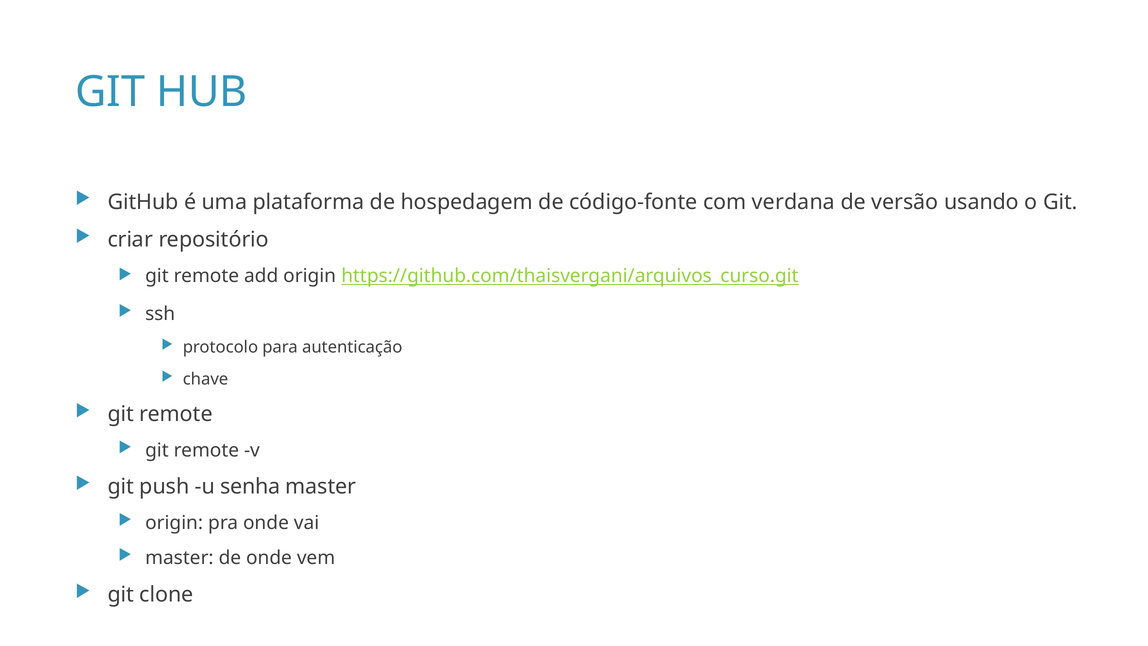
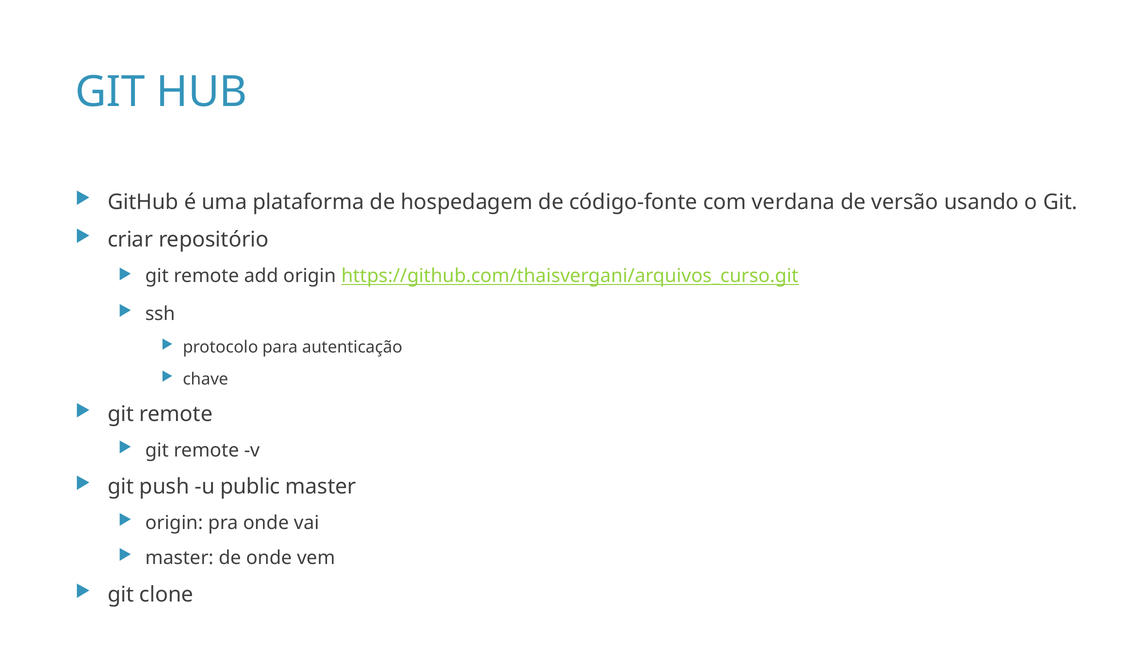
senha: senha -> public (250, 487)
